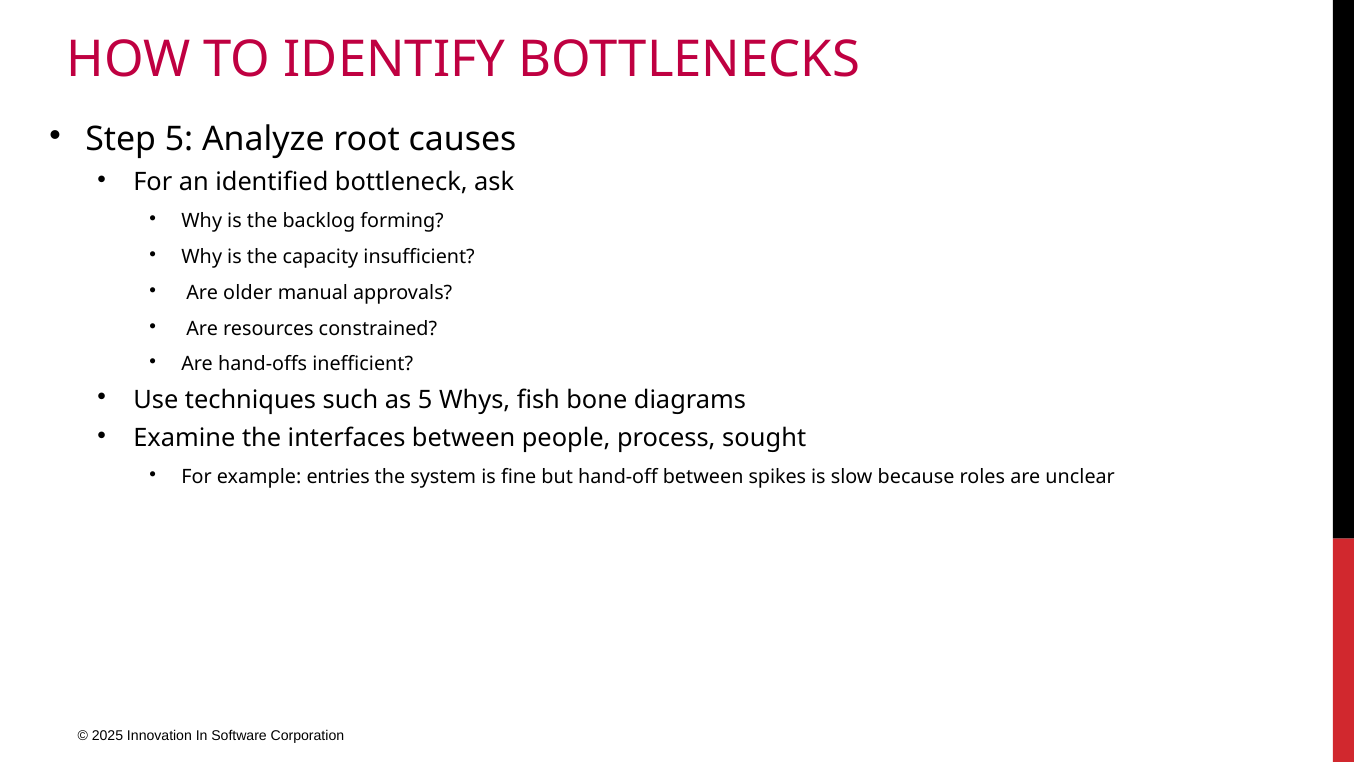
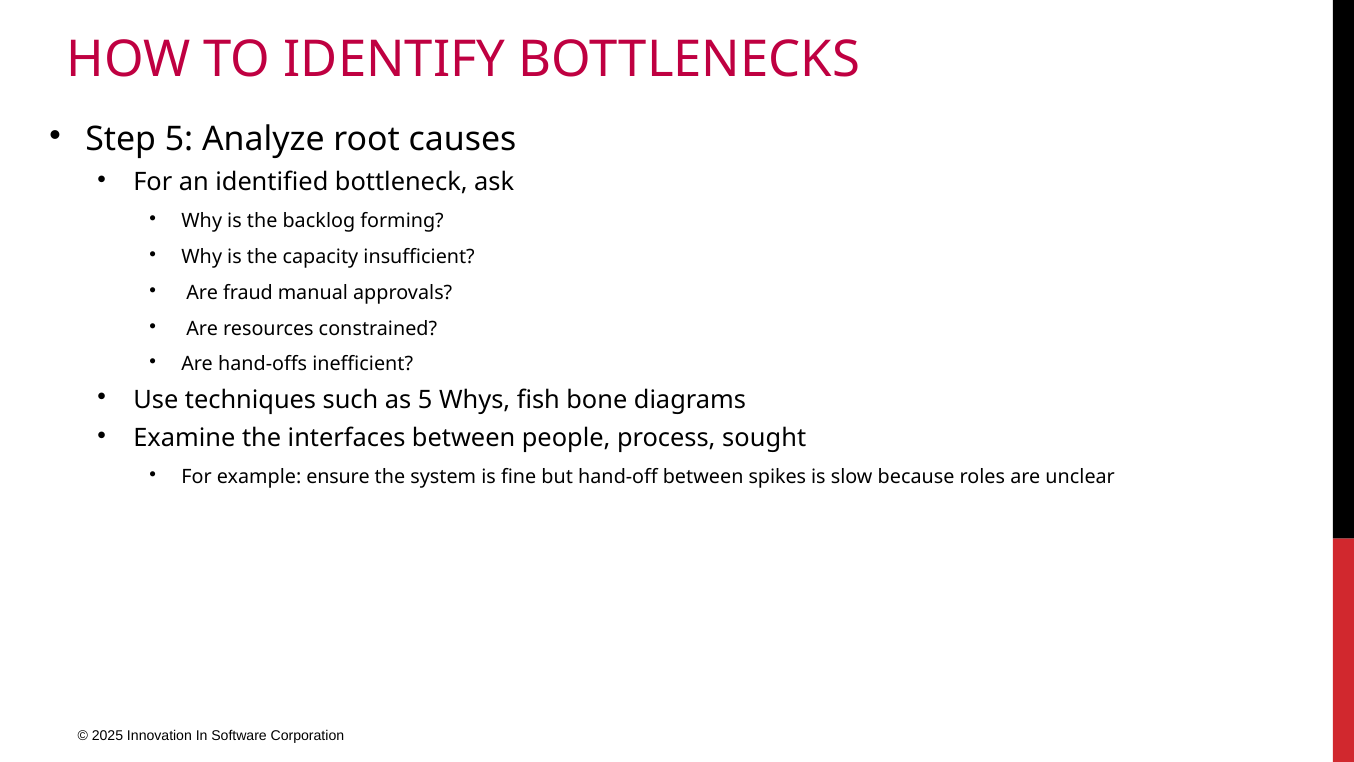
older: older -> fraud (248, 293)
entries: entries -> ensure (338, 477)
